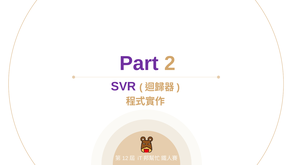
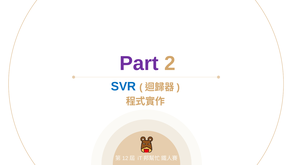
SVR colour: purple -> blue (123, 86)
